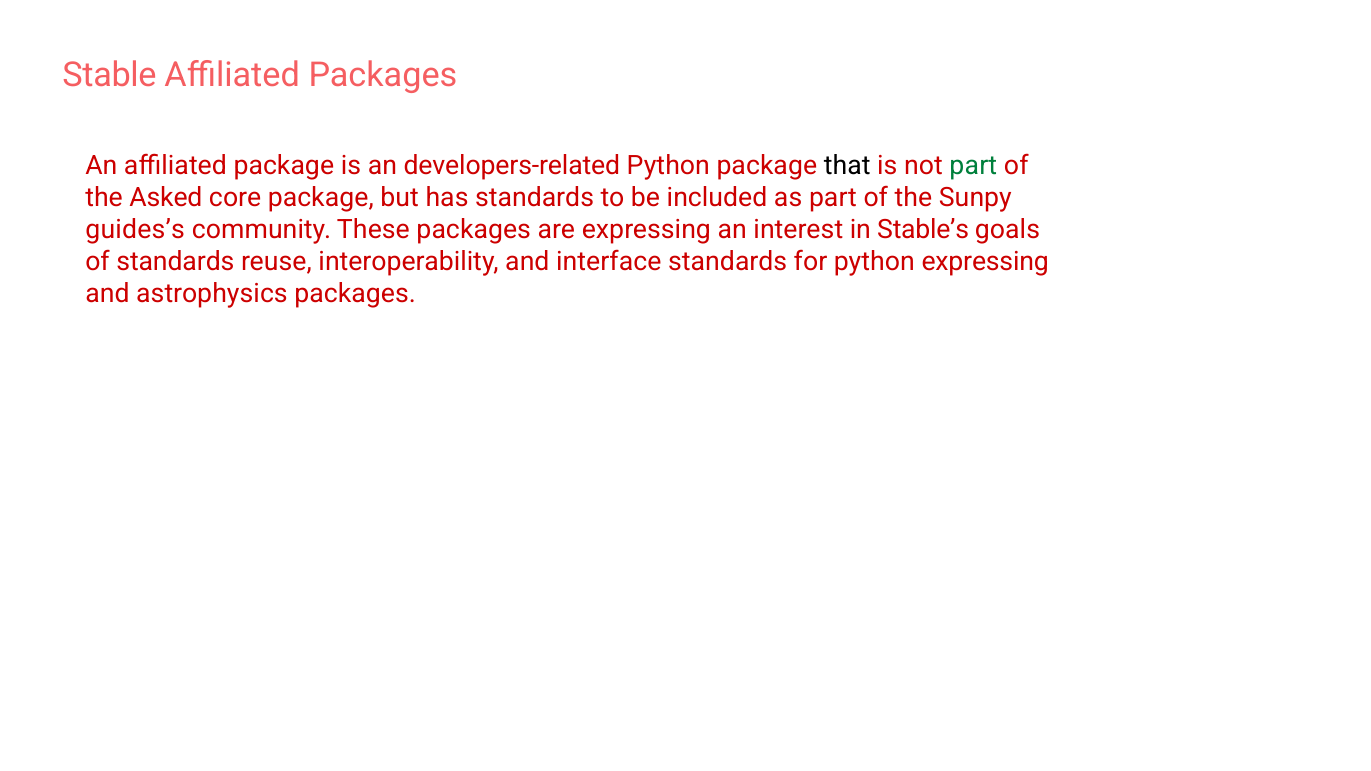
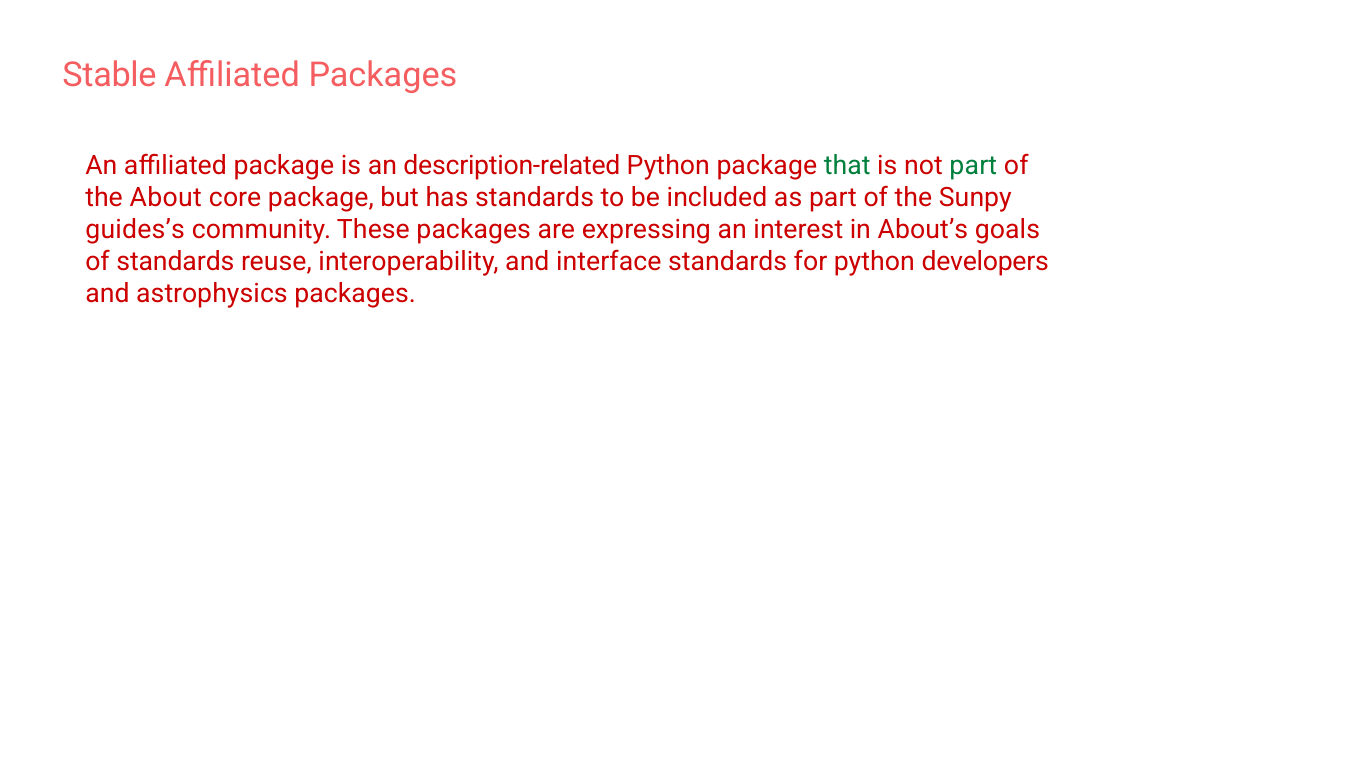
developers-related: developers-related -> description-related (512, 166)
that colour: black -> green (847, 166)
Asked: Asked -> About (166, 198)
Stable’s: Stable’s -> About’s (923, 230)
python expressing: expressing -> developers (985, 262)
